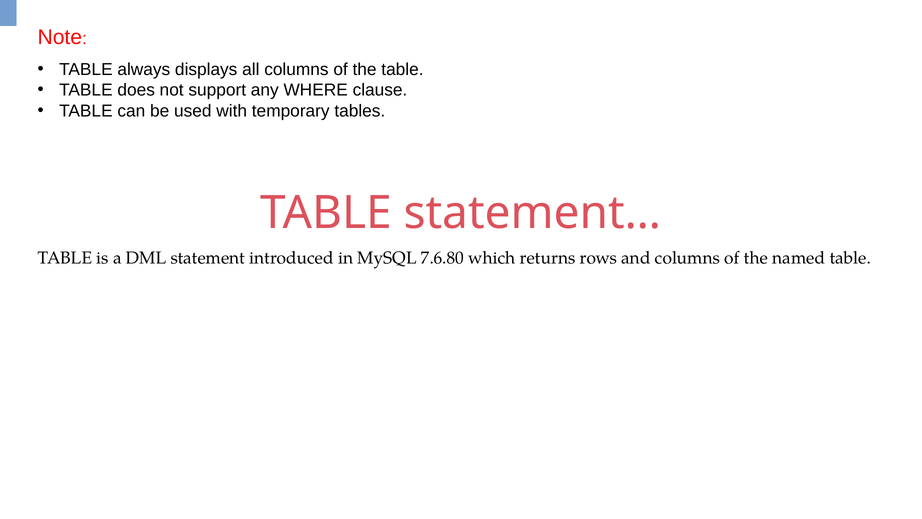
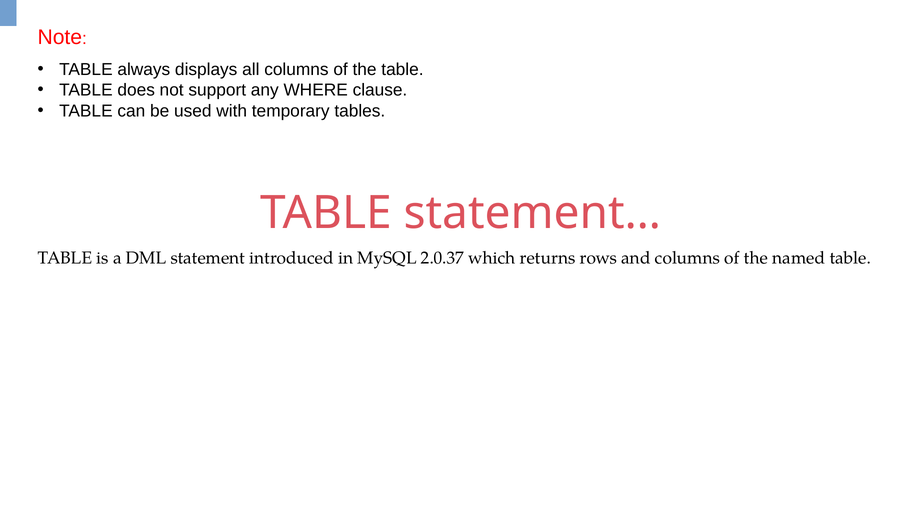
7.6.80: 7.6.80 -> 2.0.37 (443, 258)
